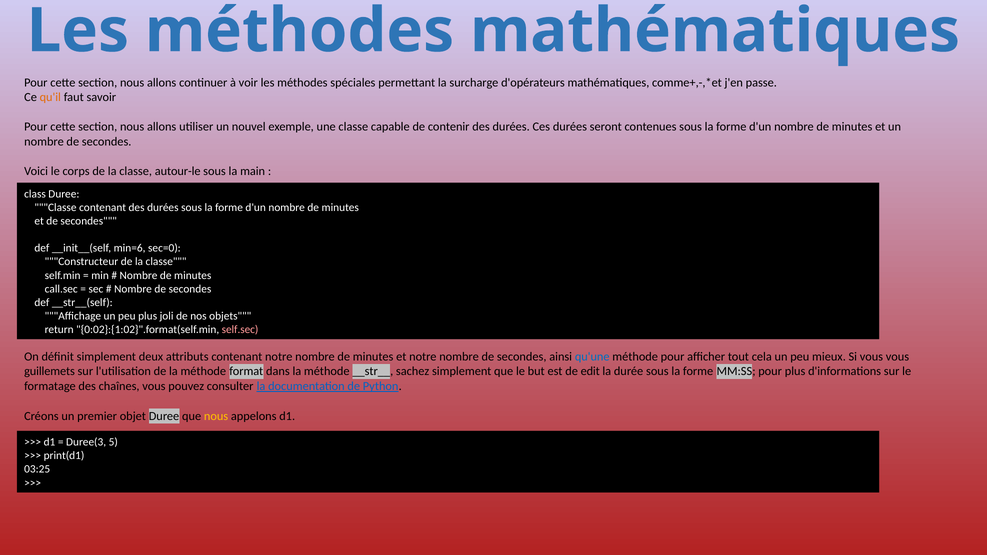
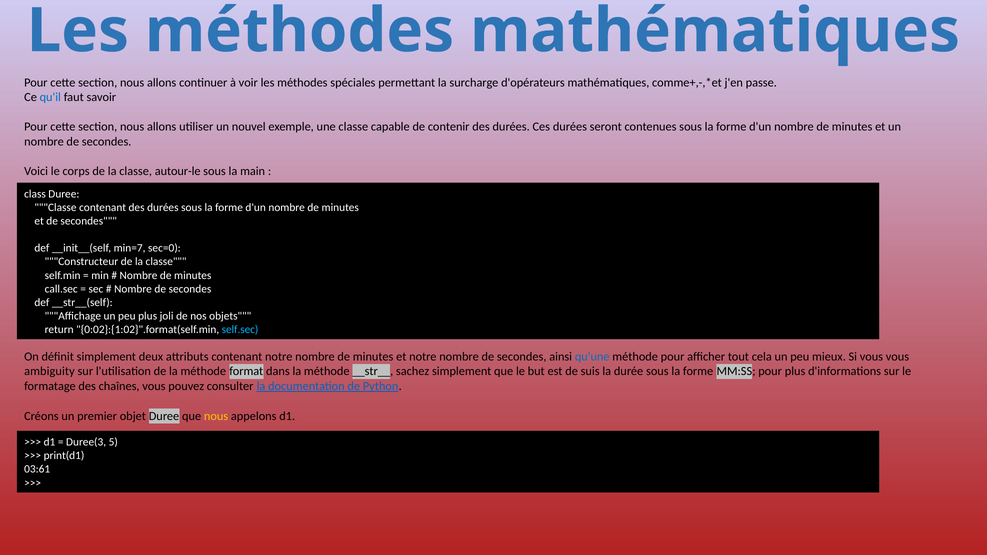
qu'il colour: orange -> blue (50, 97)
min=6: min=6 -> min=7 (130, 248)
self.sec colour: pink -> light blue (240, 330)
guillemets: guillemets -> ambiguity (49, 372)
edit: edit -> suis (590, 372)
03:25: 03:25 -> 03:61 (37, 469)
